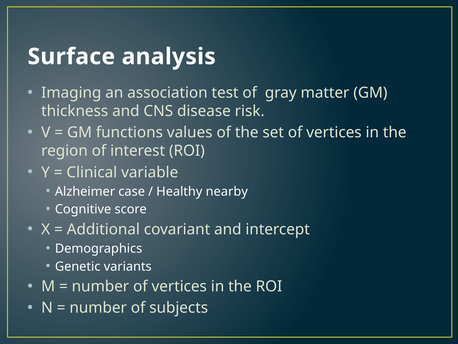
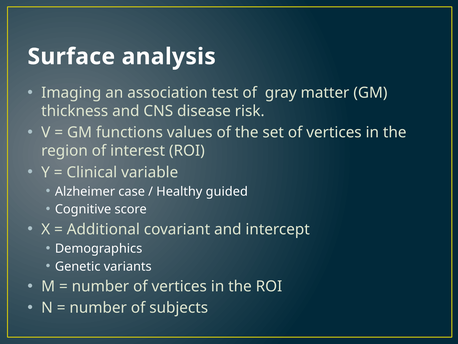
nearby: nearby -> guided (227, 191)
